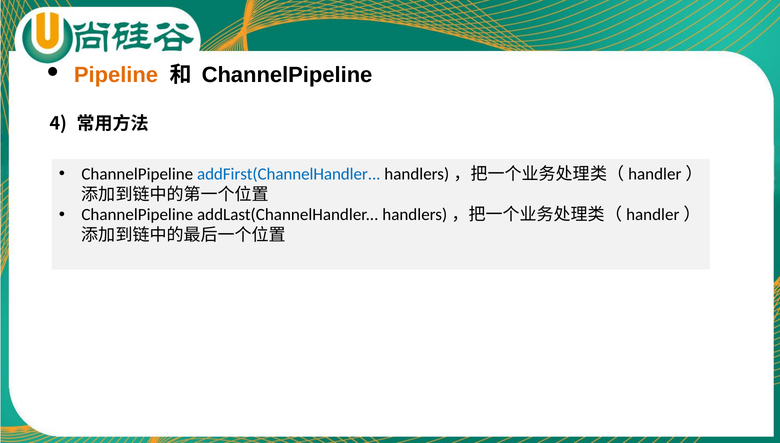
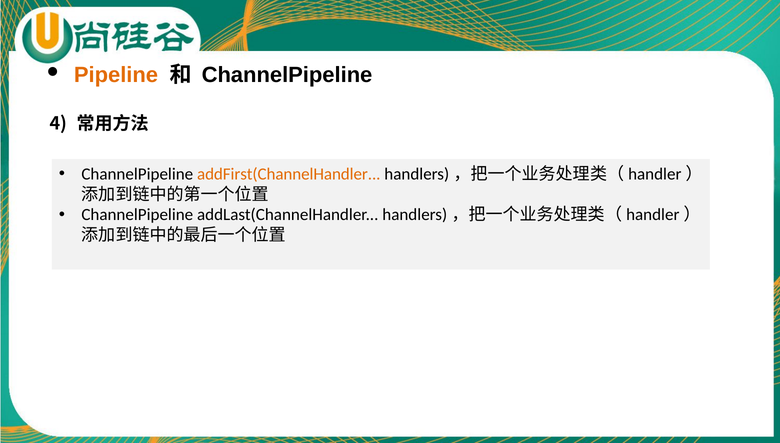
addFirst(ChannelHandler colour: blue -> orange (289, 174)
